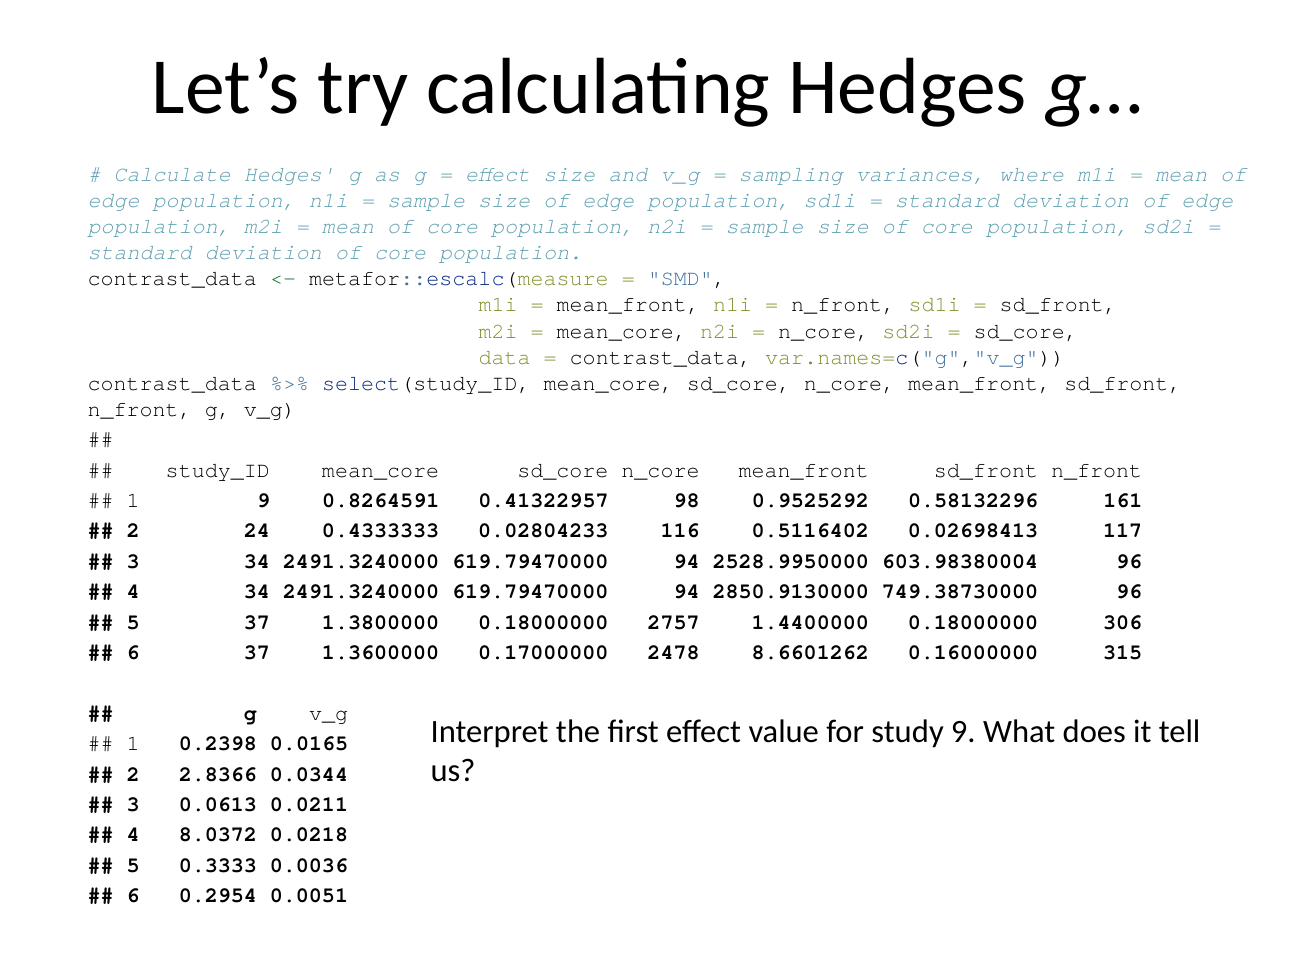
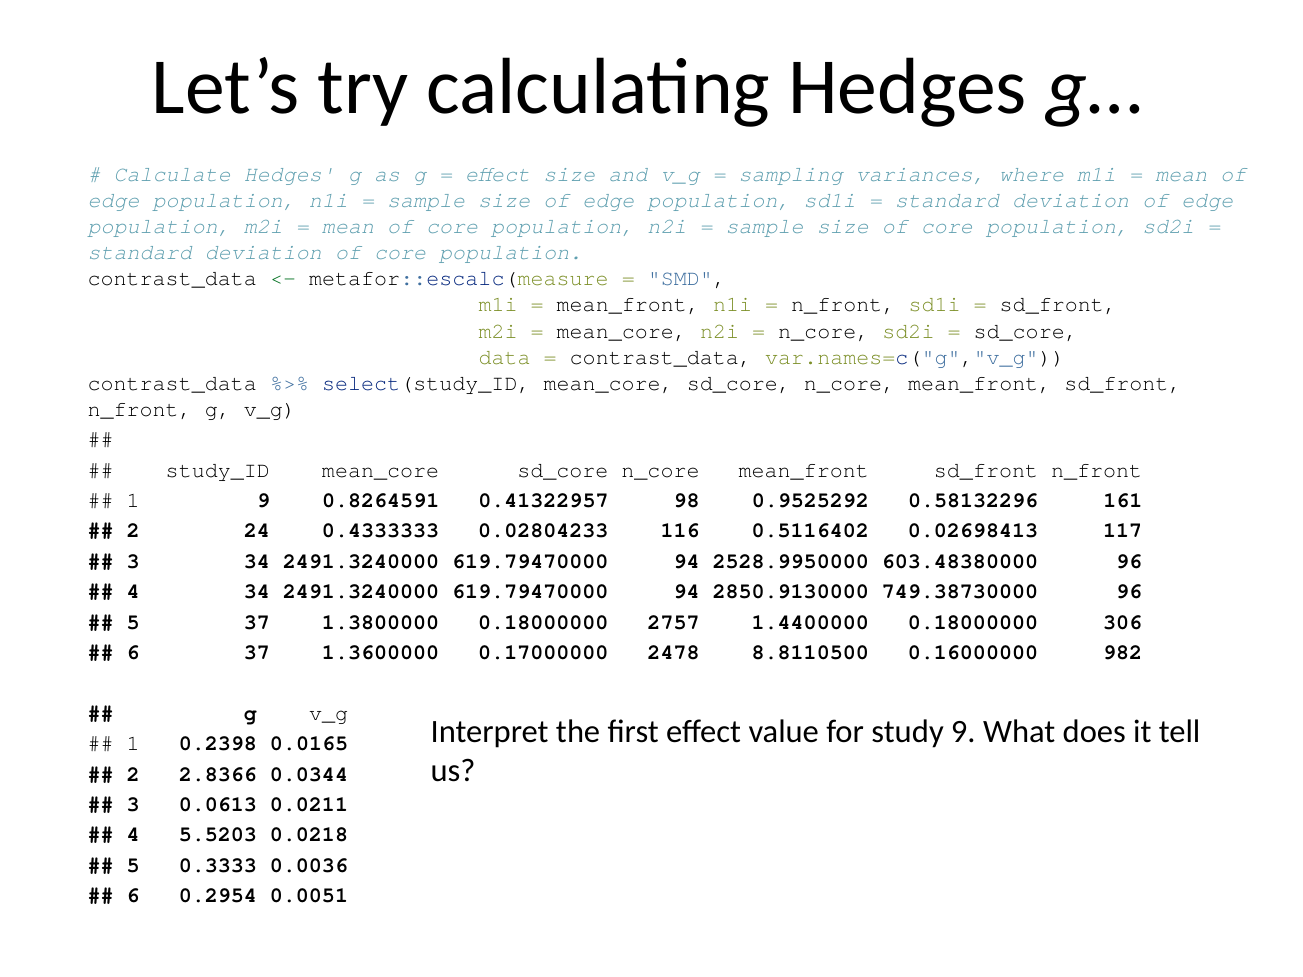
603.98380004: 603.98380004 -> 603.48380000 (960, 561)
8.6601262: 8.6601262 -> 8.8110500 (810, 652)
315: 315 -> 982 (1123, 652)
8.0372: 8.0372 -> 5.5203 (218, 835)
